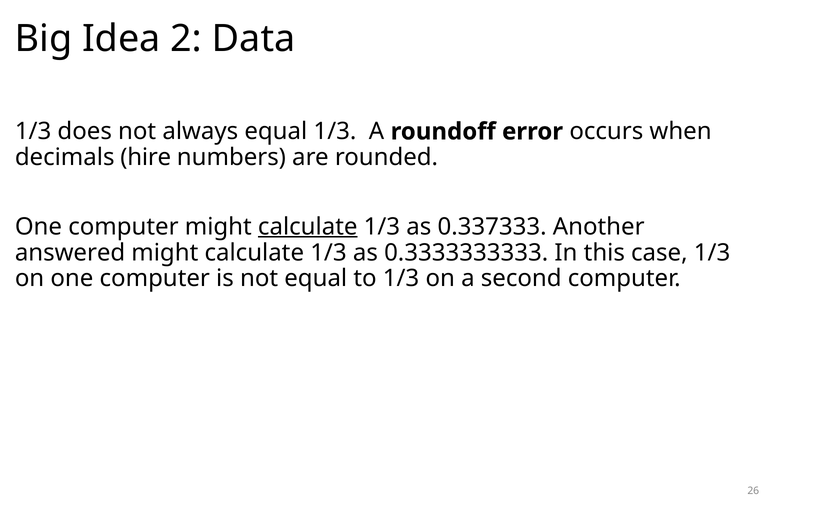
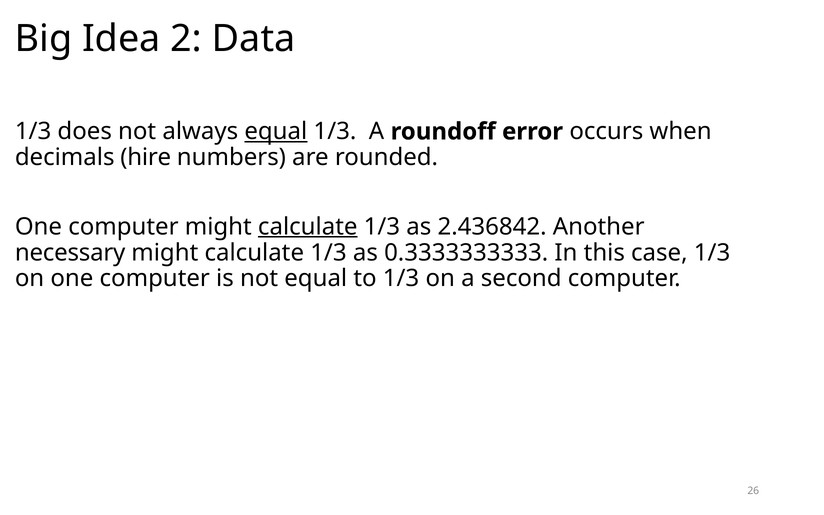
equal underline: none -> present (276, 132)
0.337333: 0.337333 -> 2.436842 (492, 227)
answered: answered -> necessary (70, 253)
